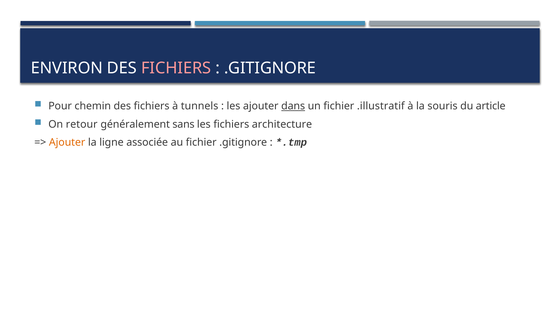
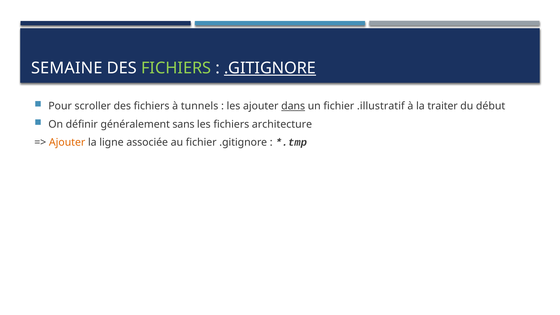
ENVIRON: ENVIRON -> SEMAINE (67, 68)
FICHIERS colour: pink -> light green (176, 68)
.GITIGNORE underline: none -> present (270, 68)
chemin: chemin -> scroller (93, 106)
souris: souris -> traiter (443, 106)
article: article -> début (491, 106)
retour: retour -> définir (82, 124)
